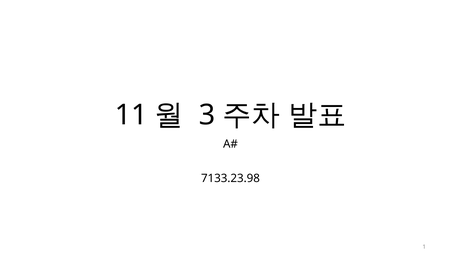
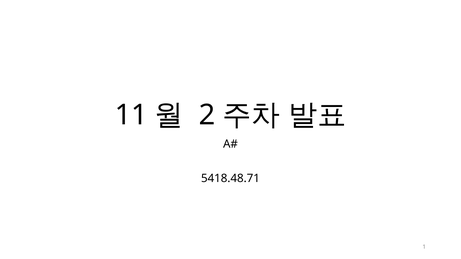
3: 3 -> 2 (207, 115)
7133.23.98: 7133.23.98 -> 5418.48.71 (230, 179)
